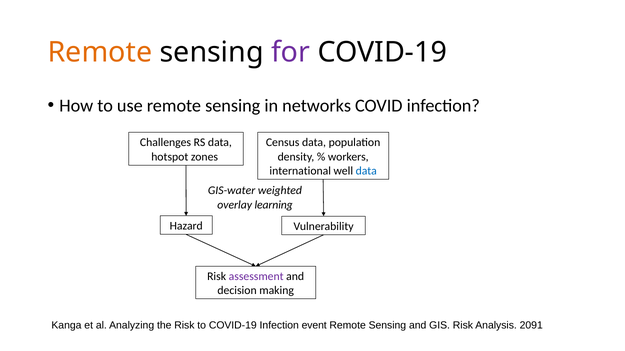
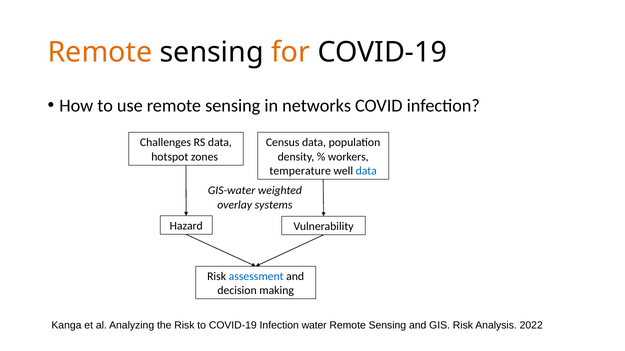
for colour: purple -> orange (291, 53)
international: international -> temperature (300, 171)
learning: learning -> systems (274, 205)
assessment colour: purple -> blue (256, 277)
event: event -> water (314, 326)
2091: 2091 -> 2022 (531, 326)
